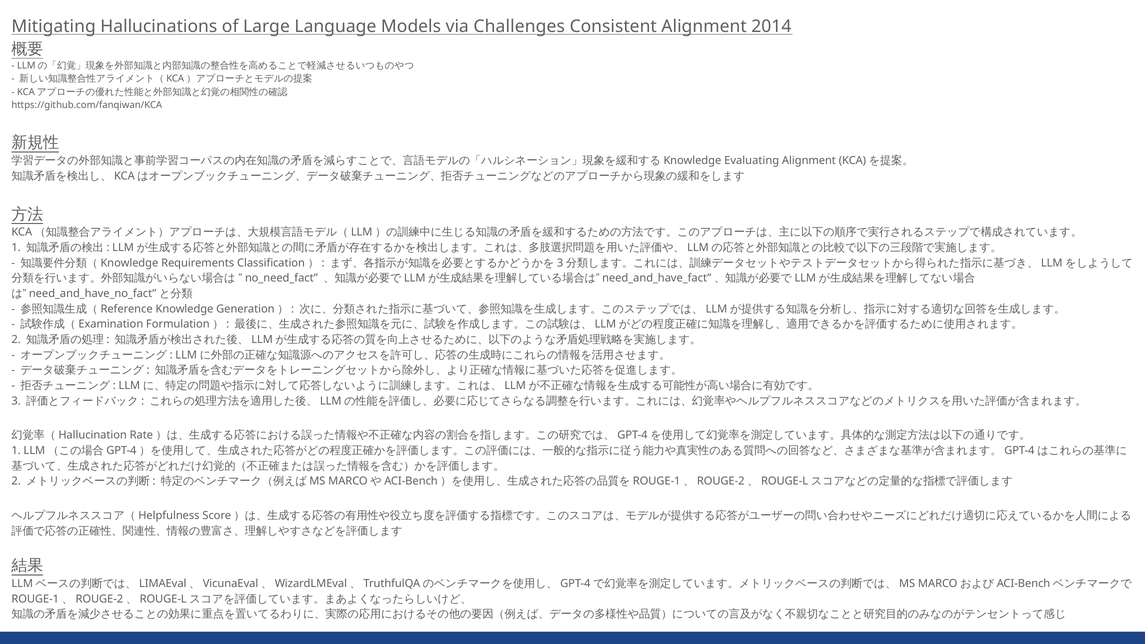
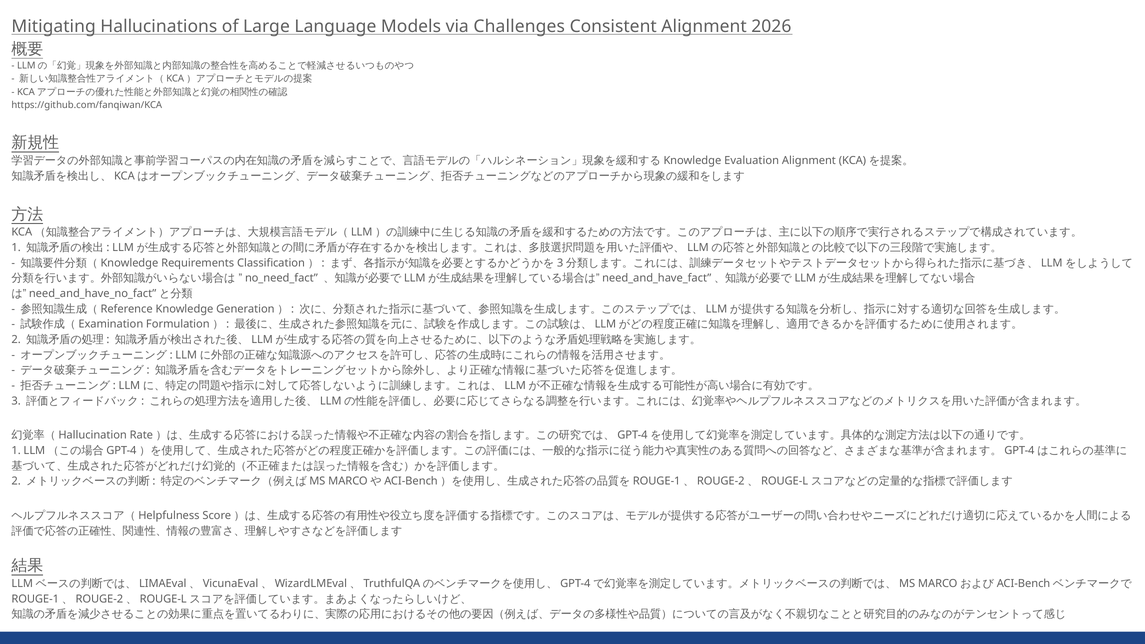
2014: 2014 -> 2026 (771, 26)
Evaluating: Evaluating -> Evaluation (752, 161)
